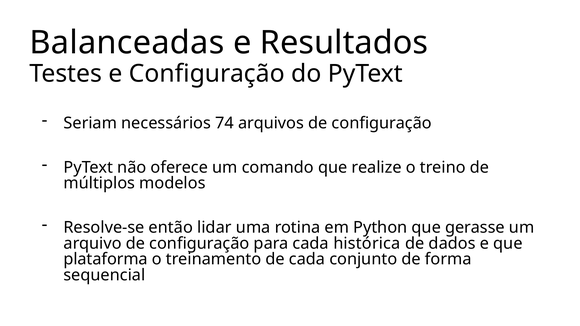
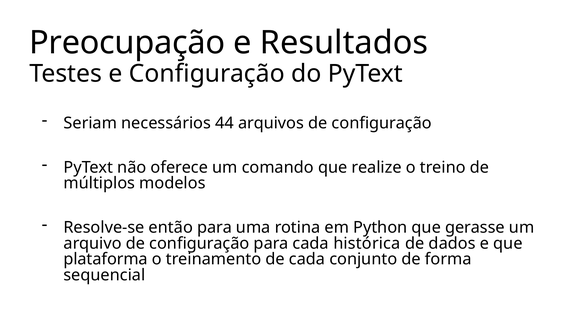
Balanceadas: Balanceadas -> Preocupação (127, 43)
74: 74 -> 44 (225, 123)
então lidar: lidar -> para (214, 228)
